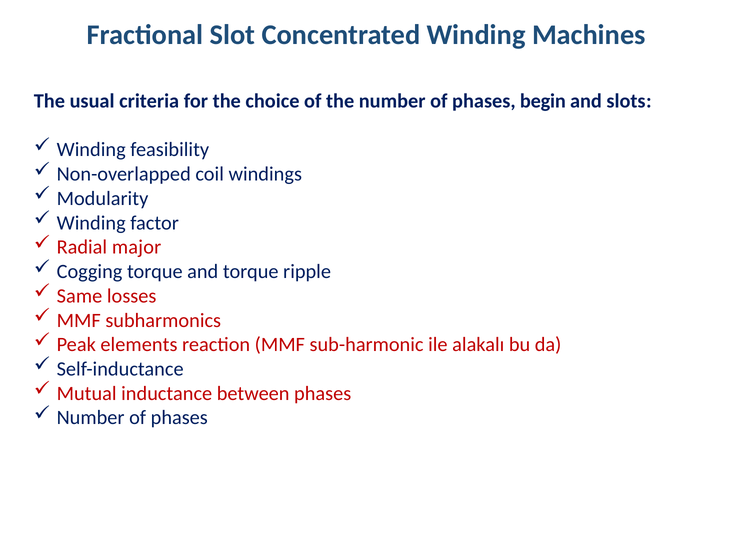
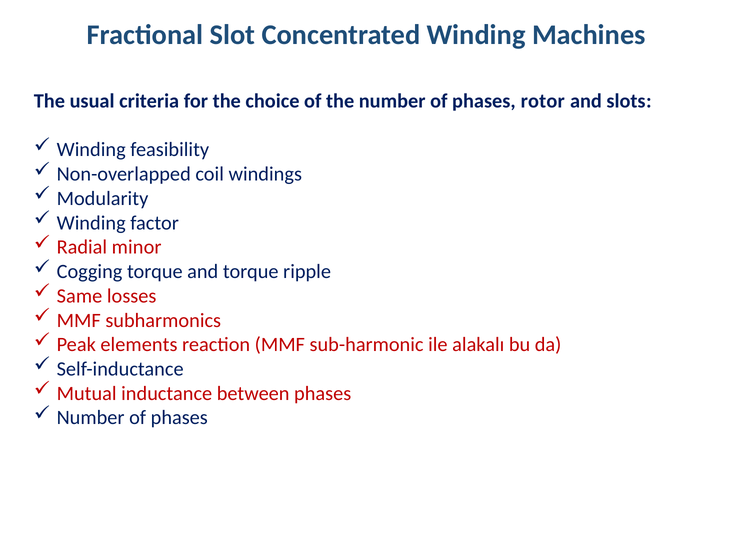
begin: begin -> rotor (543, 101)
major: major -> minor (137, 247)
